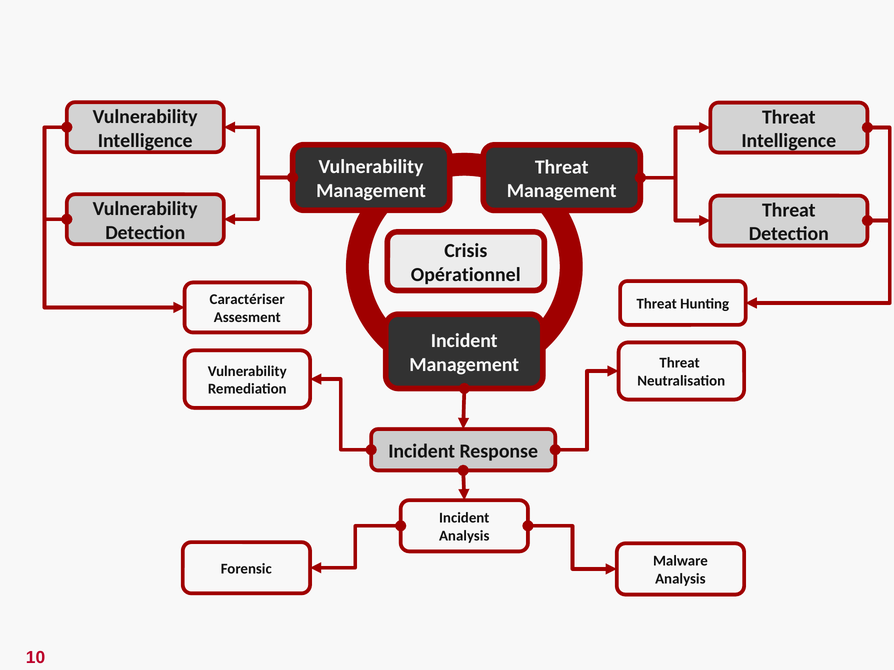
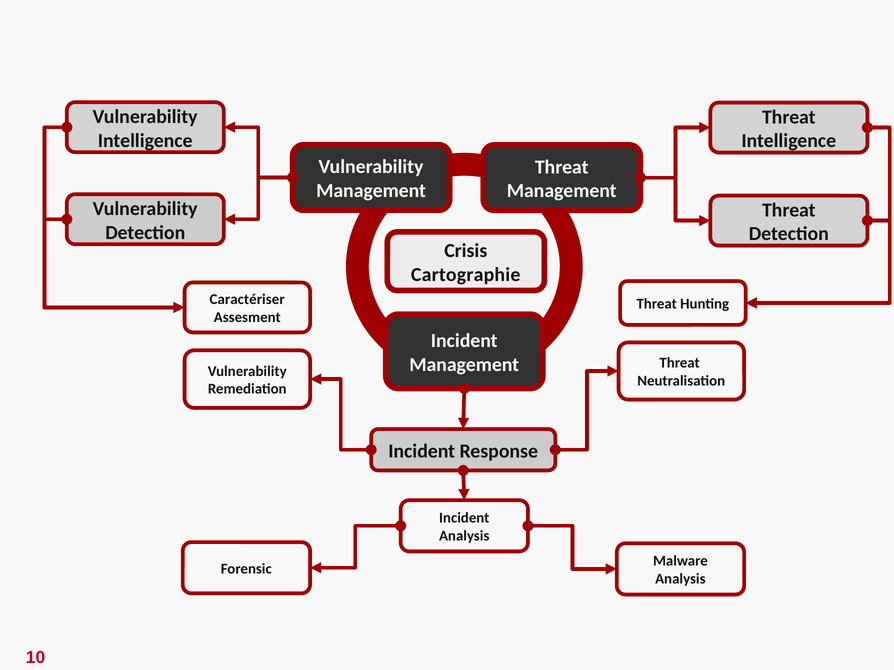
Opérationnel: Opérationnel -> Cartographie (466, 275)
